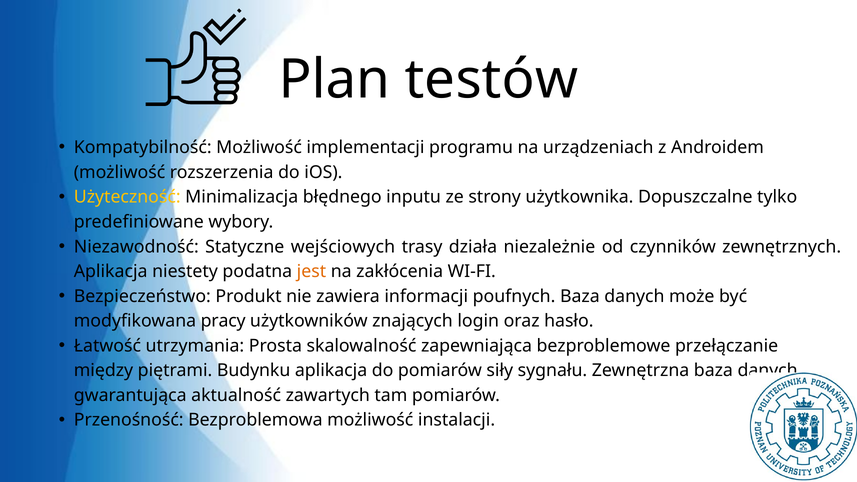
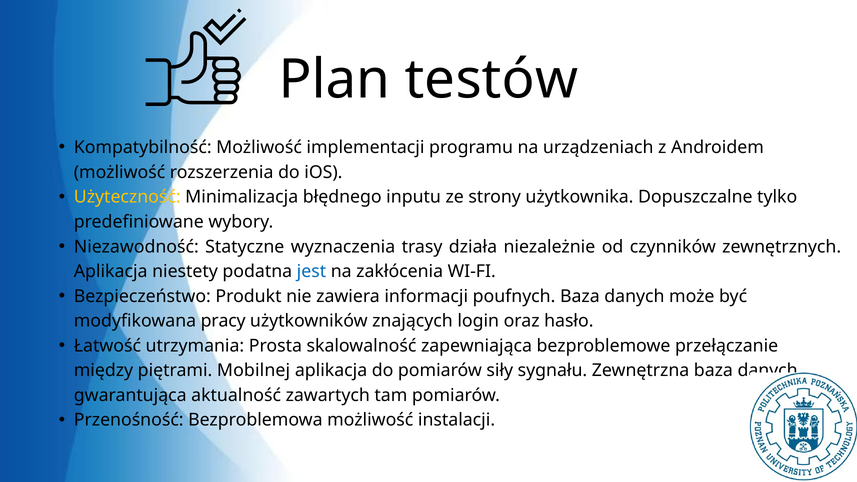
wejściowych: wejściowych -> wyznaczenia (343, 247)
jest colour: orange -> blue (311, 271)
Budynku: Budynku -> Mobilnej (254, 371)
